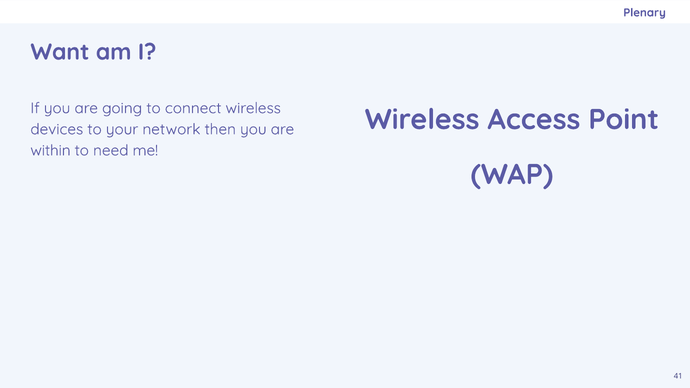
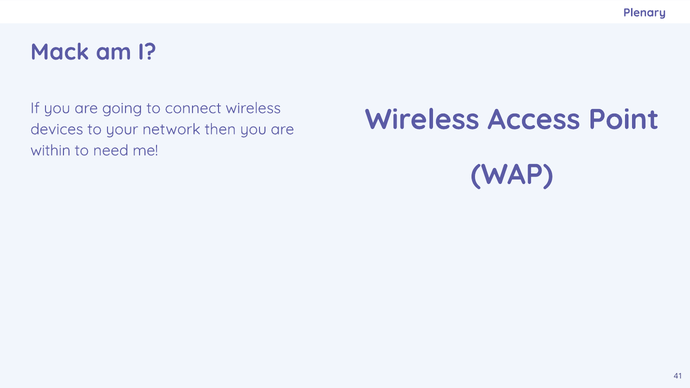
Want: Want -> Mack (60, 52)
